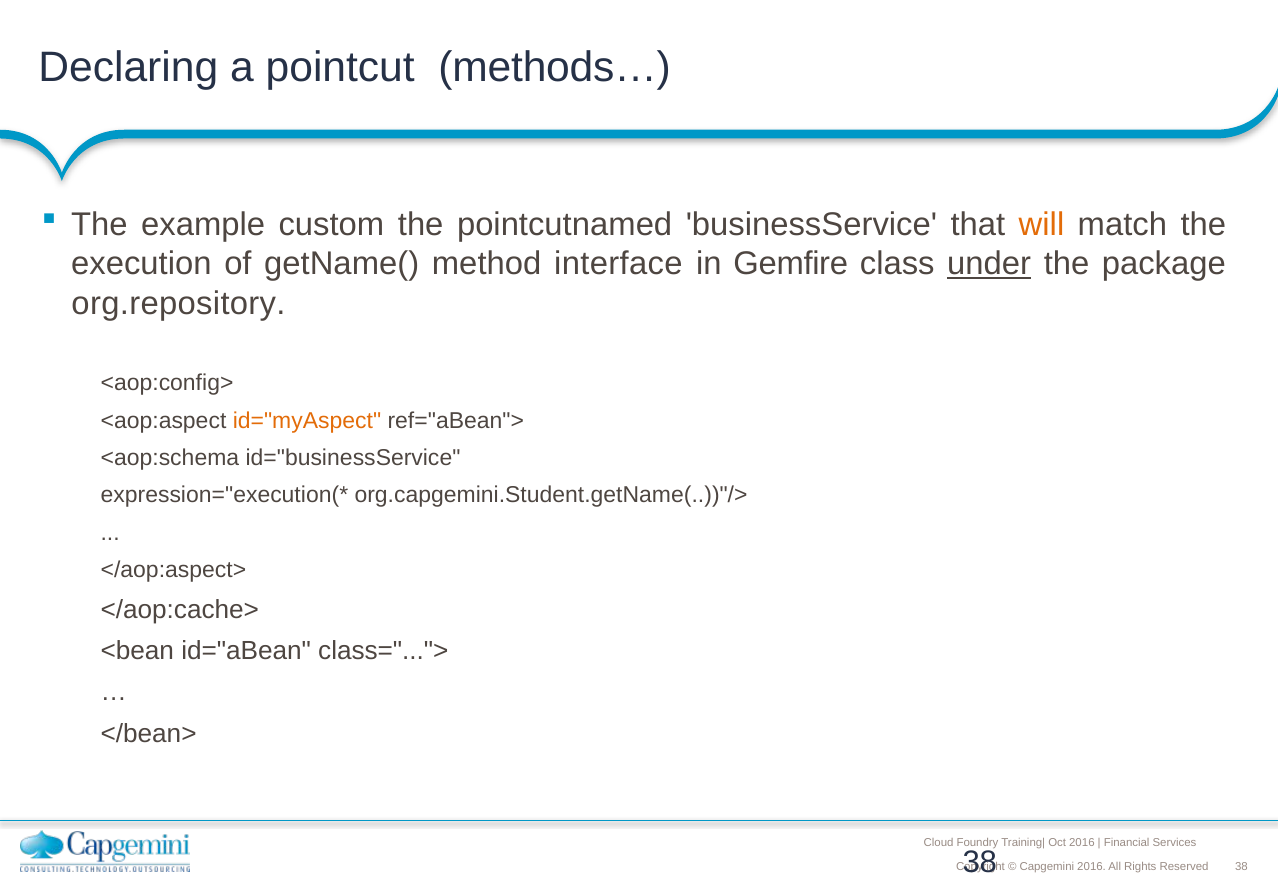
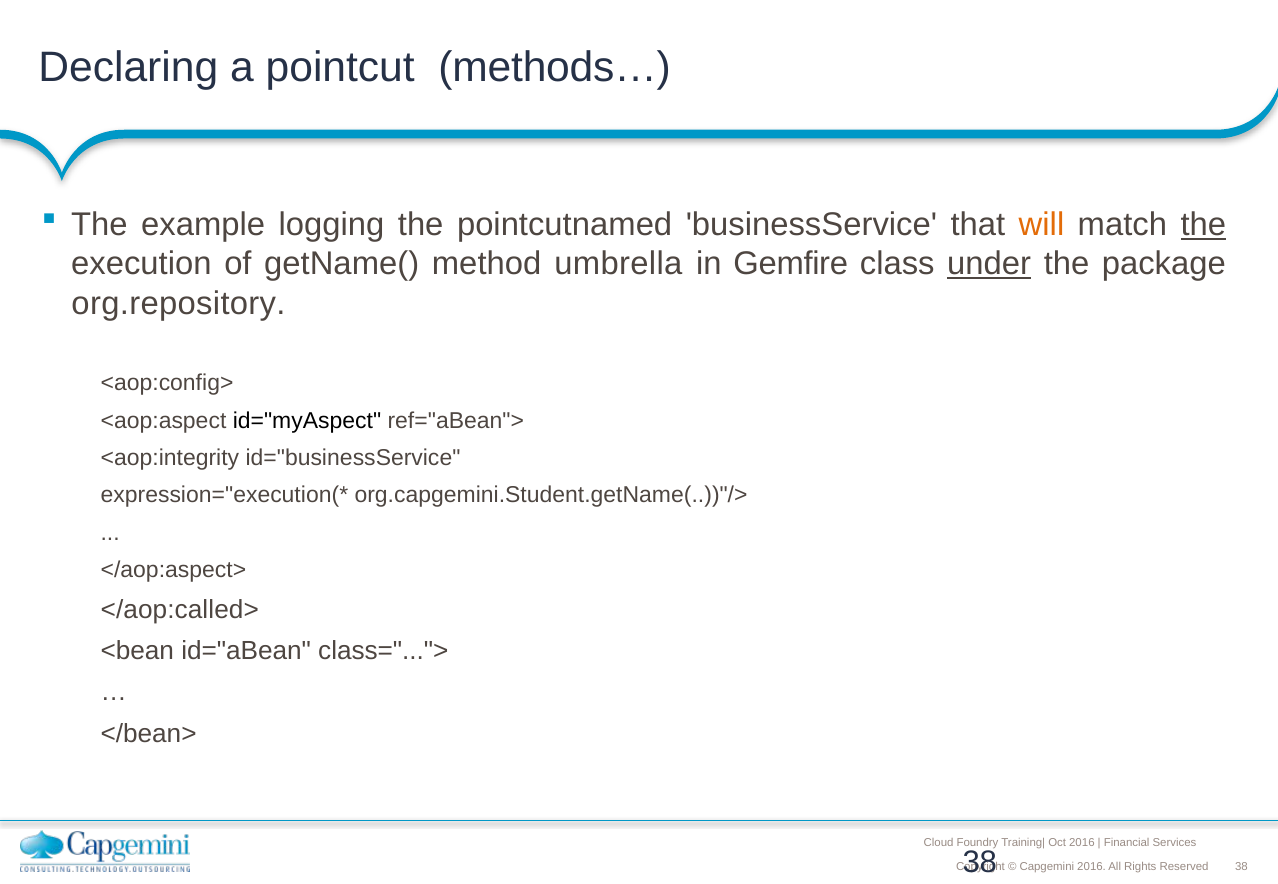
custom: custom -> logging (331, 225)
the underline: none -> present (1203, 225)
interface: interface -> umbrella (618, 264)
id="myAspect colour: orange -> black (307, 421)
<aop:schema: <aop:schema -> <aop:integrity (170, 458)
</aop:cache>: </aop:cache> -> </aop:called> (180, 610)
